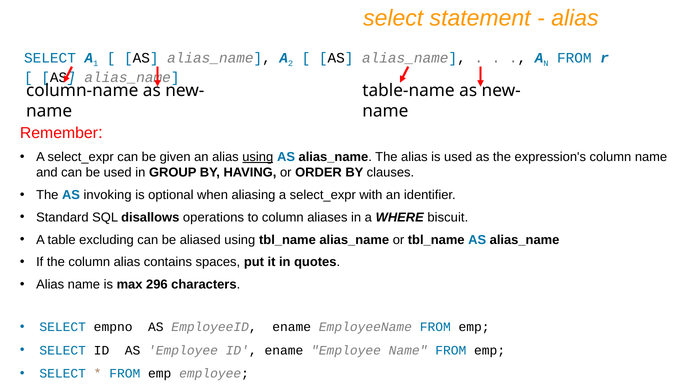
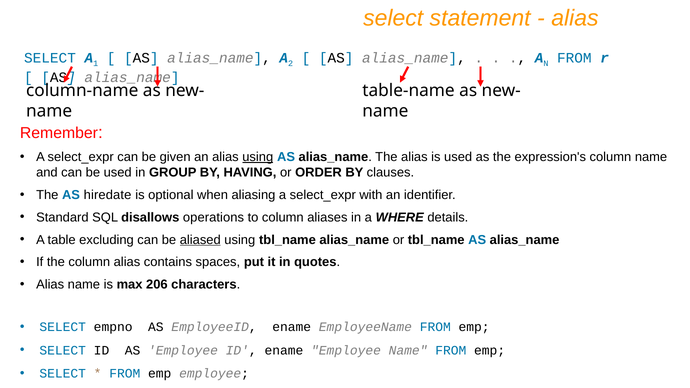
invoking: invoking -> hiredate (108, 195)
biscuit: biscuit -> details (448, 217)
aliased underline: none -> present (200, 240)
296: 296 -> 206 (157, 285)
